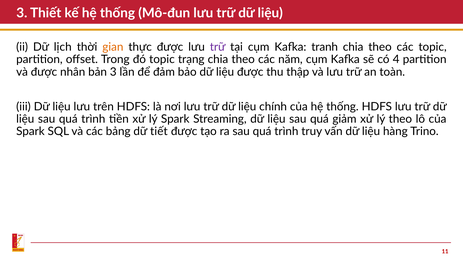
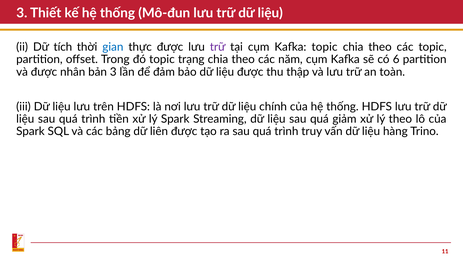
lịch: lịch -> tích (63, 47)
gian colour: orange -> blue (113, 47)
Kafka tranh: tranh -> topic (325, 47)
4: 4 -> 6 (396, 60)
tiết: tiết -> liên (159, 132)
